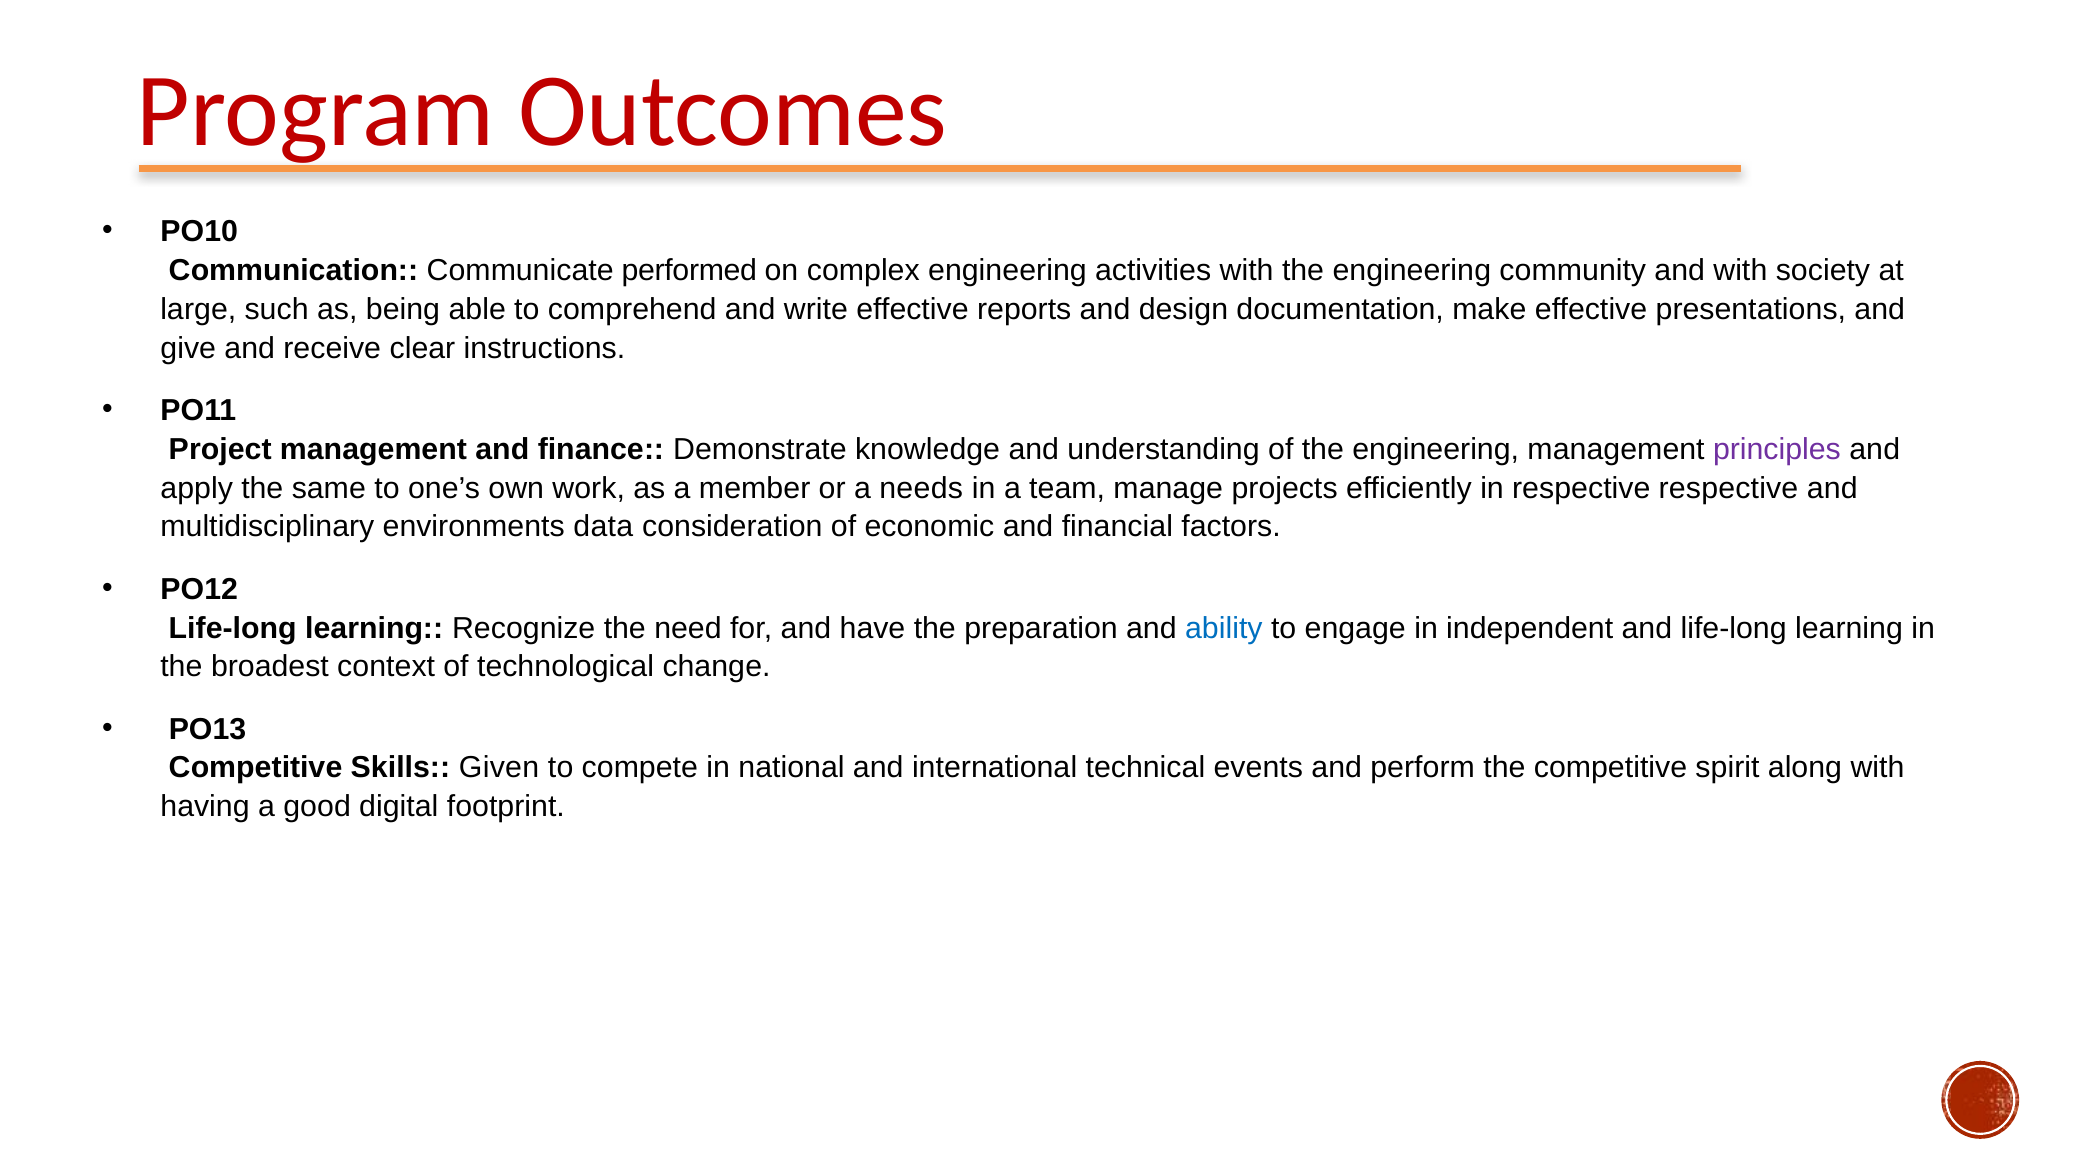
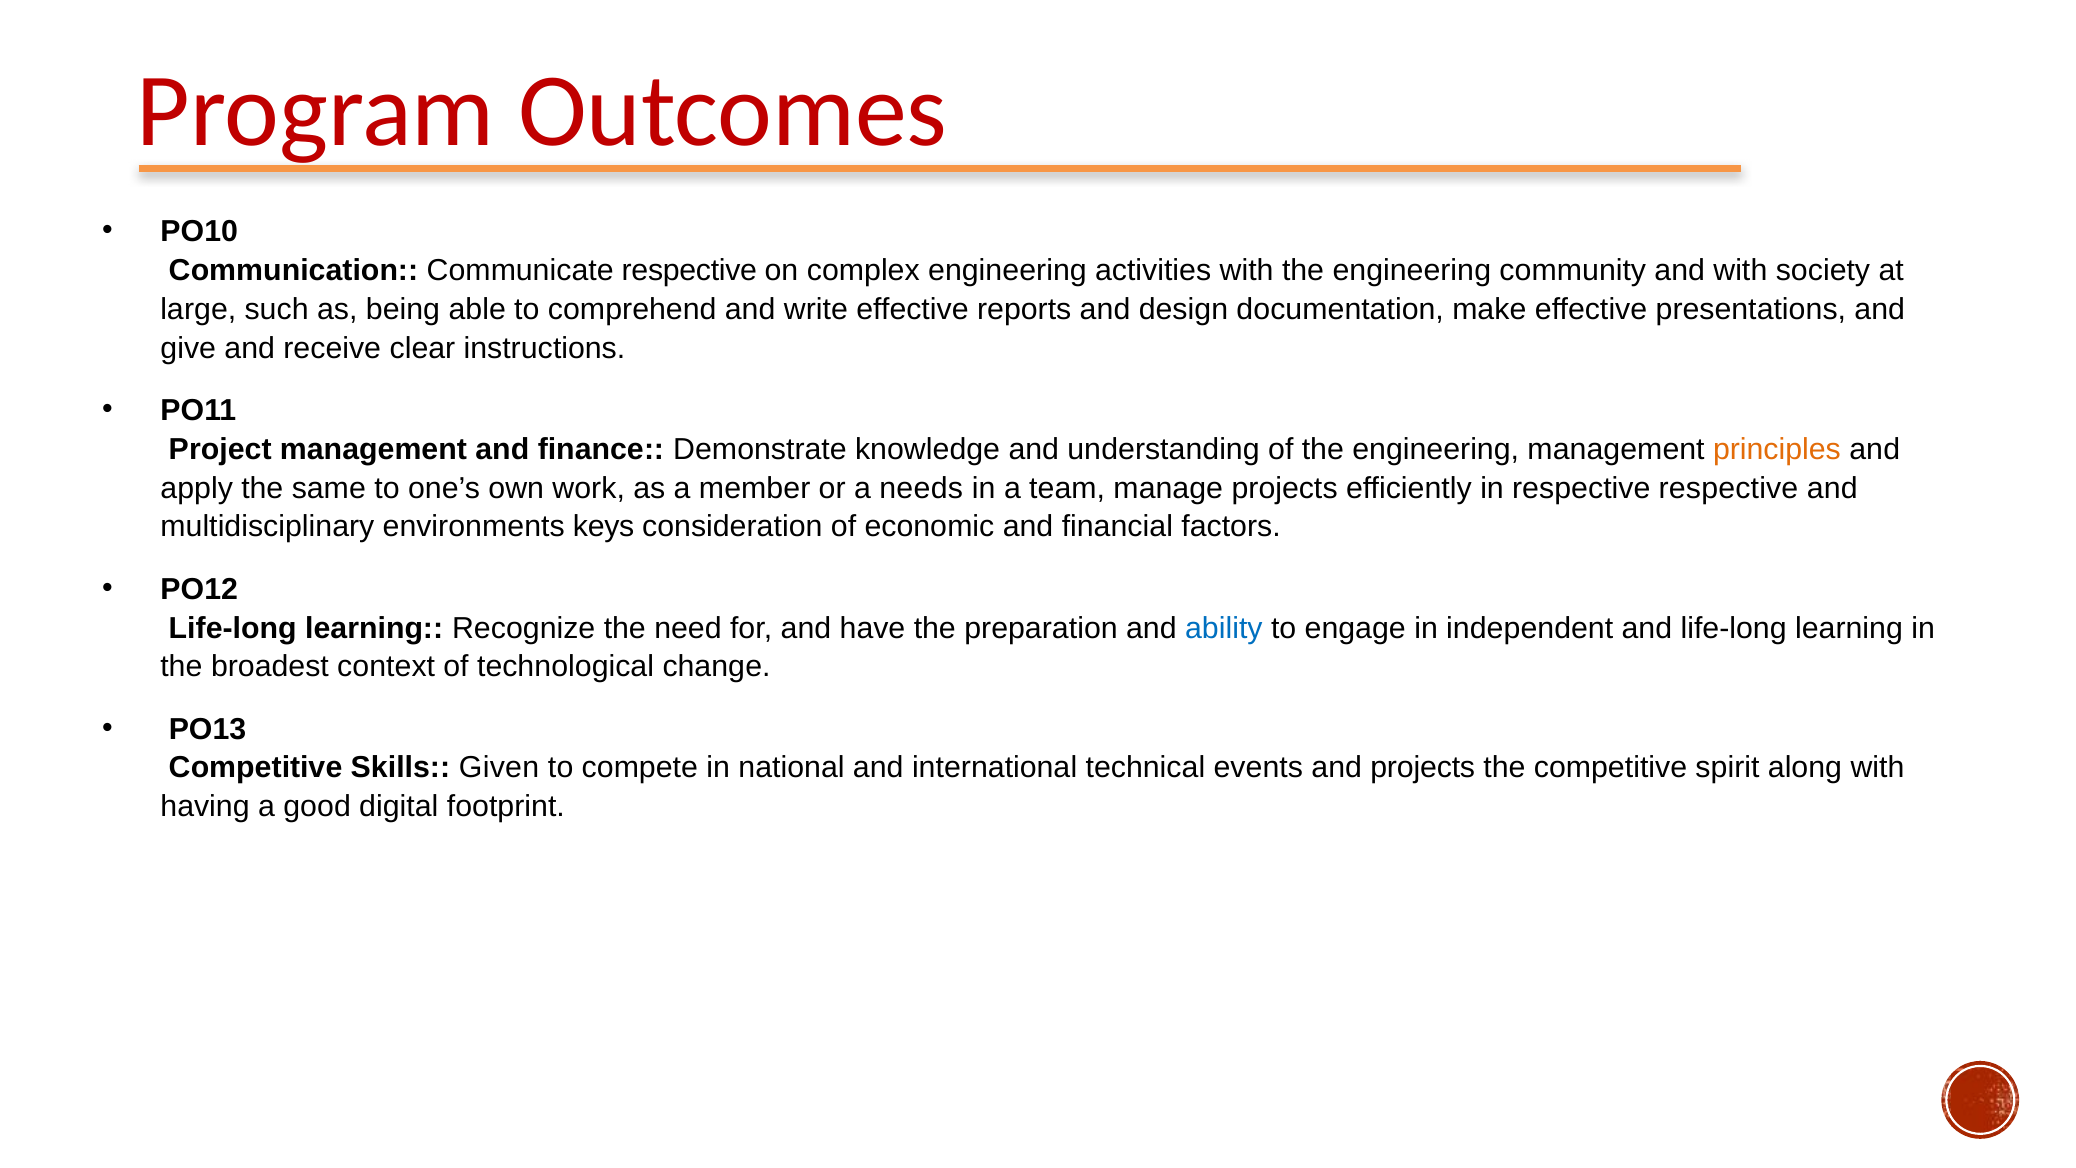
Communicate performed: performed -> respective (689, 270)
principles colour: purple -> orange (1777, 449)
data: data -> keys (604, 527)
and perform: perform -> projects (1423, 768)
